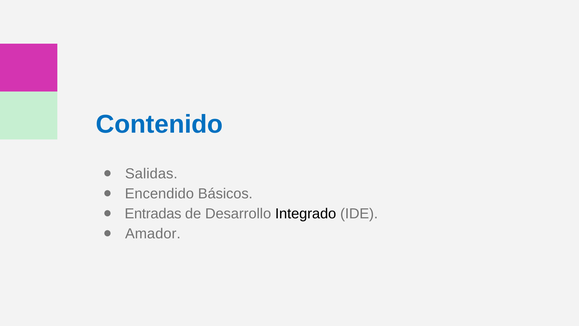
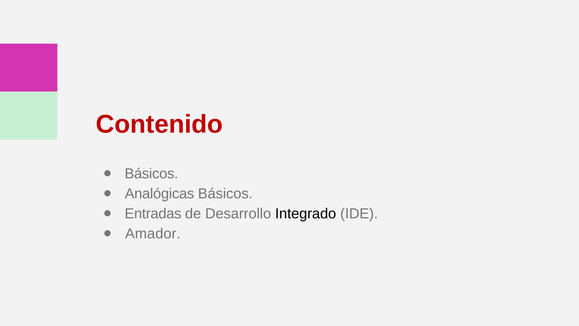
Contenido colour: blue -> red (159, 124)
Salidas: Salidas -> Básicos (151, 173)
Encendido: Encendido -> Analógicas (159, 193)
